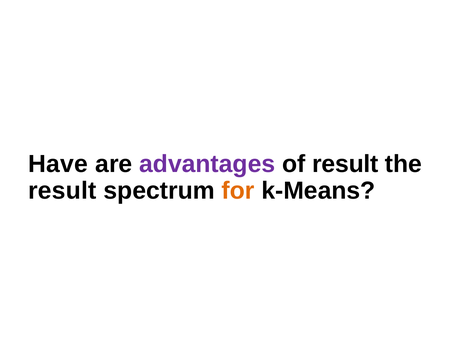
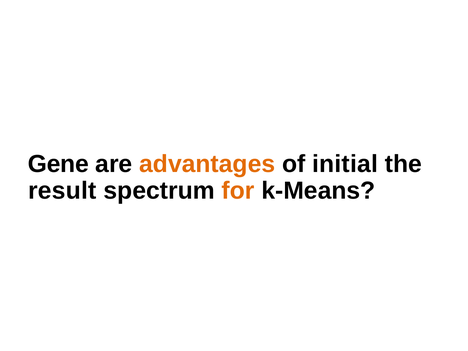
Have: Have -> Gene (58, 164)
advantages colour: purple -> orange (207, 164)
of result: result -> initial (345, 164)
